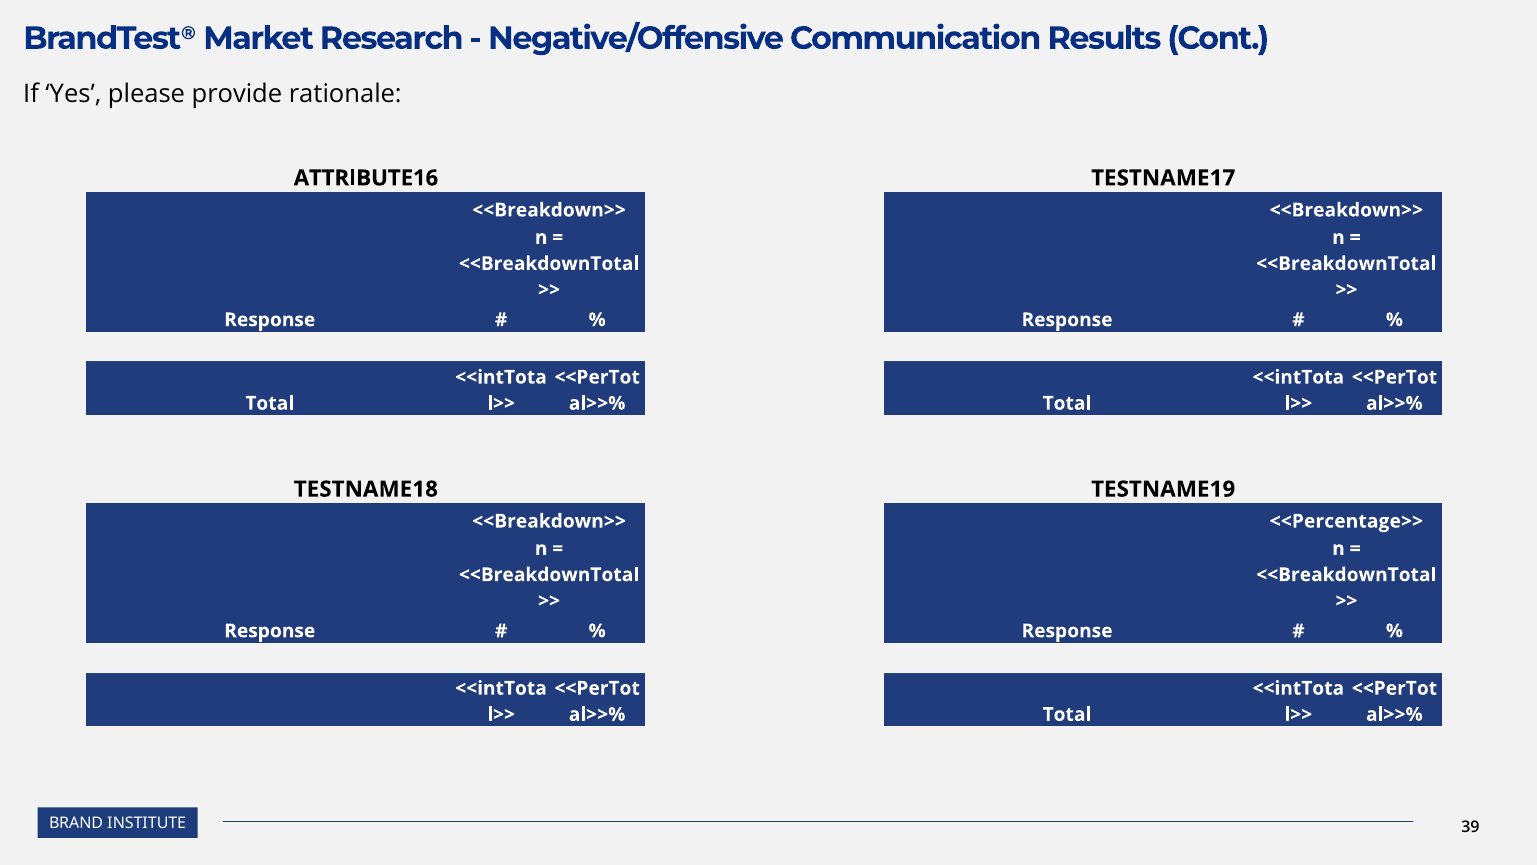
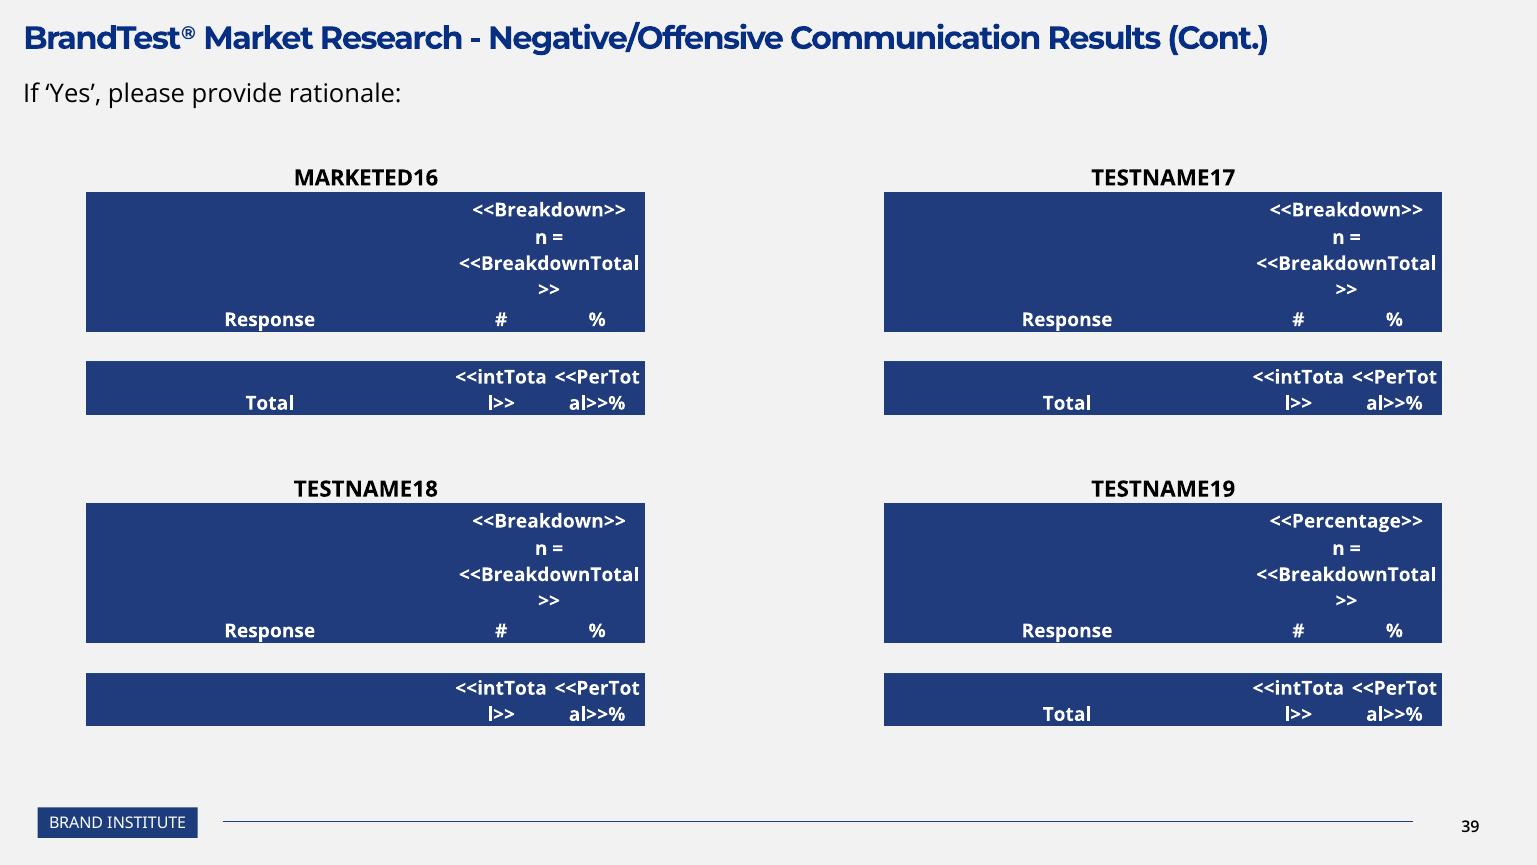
ATTRIBUTE16: ATTRIBUTE16 -> MARKETED16 (366, 178)
